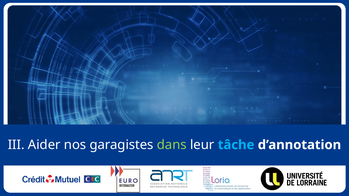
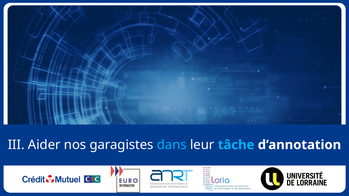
dans colour: light green -> light blue (172, 145)
